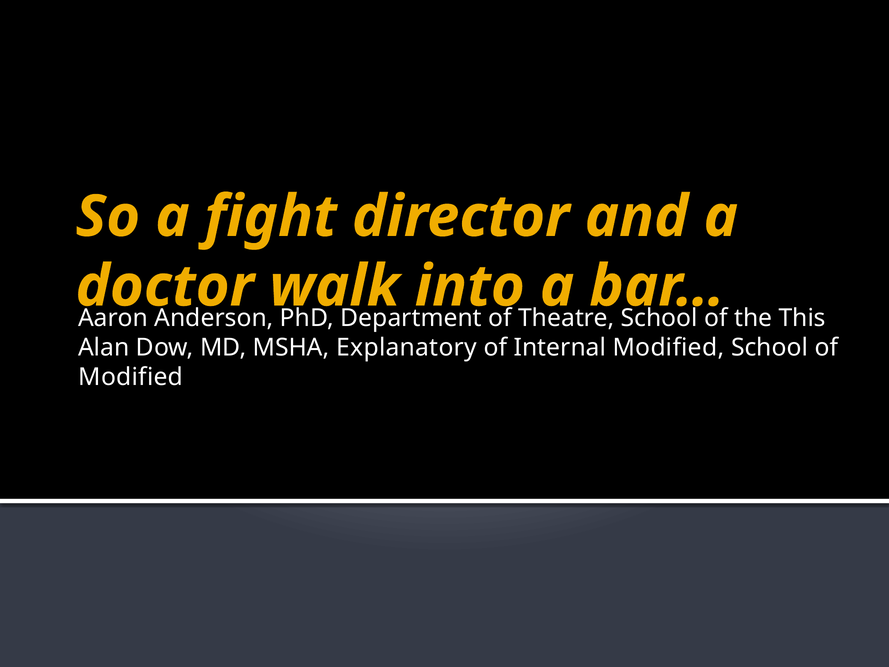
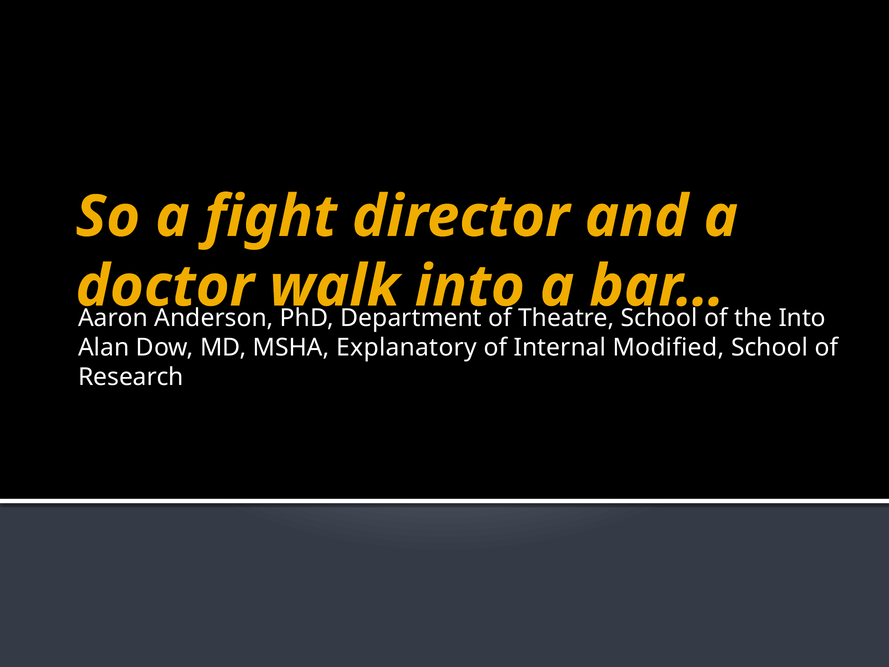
the This: This -> Into (802, 318)
Modified: Modified -> Research (131, 377)
